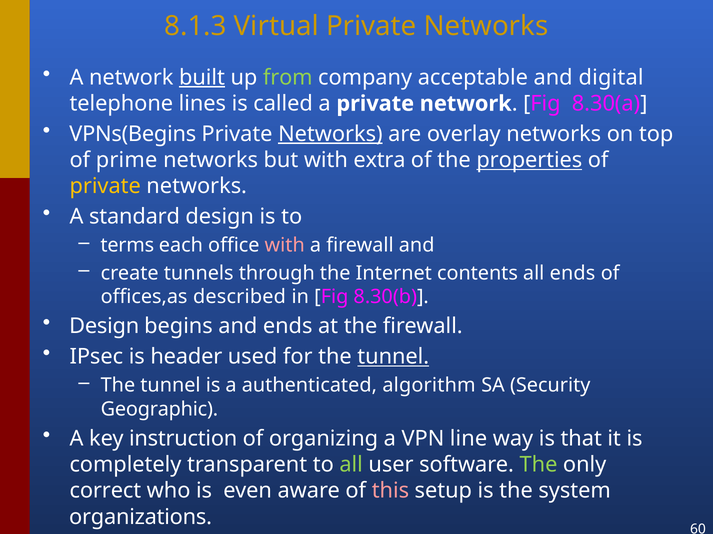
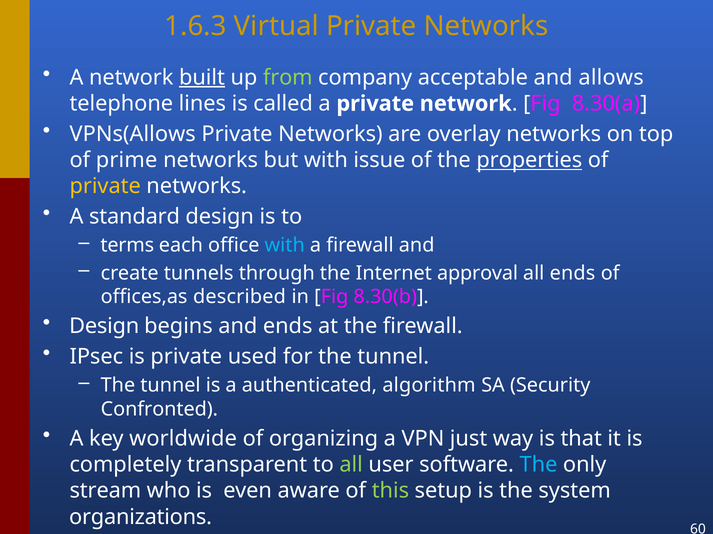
8.1.3: 8.1.3 -> 1.6.3 (196, 26)
digital: digital -> allows (611, 78)
VPNs(Begins: VPNs(Begins -> VPNs(Allows (133, 134)
Networks underline: present -> none (330, 134)
extra: extra -> issue (379, 160)
with colour: pink -> light blue (285, 246)
contents: contents -> approval (478, 273)
is header: header -> private (186, 357)
tunnel underline: present -> none (393, 357)
Geographic: Geographic -> Confronted (159, 410)
instruction: instruction -> worldwide (183, 439)
line: line -> just (469, 439)
The colour: light green -> light blue (539, 465)
correct: correct -> stream (105, 491)
this colour: pink -> light green (390, 491)
